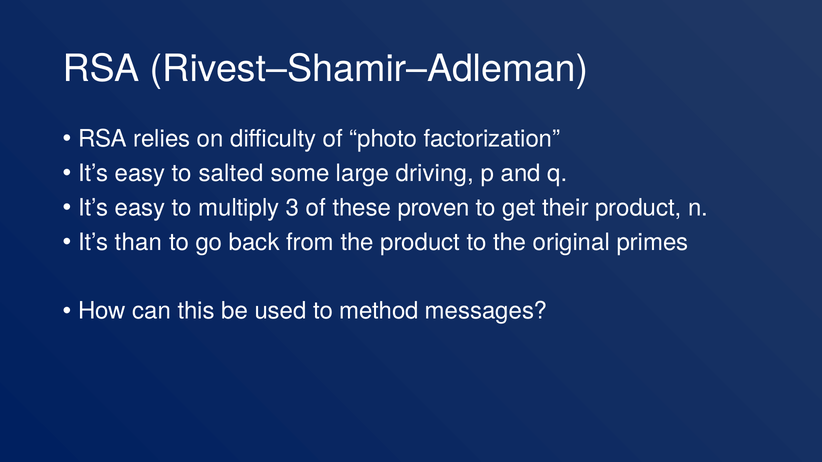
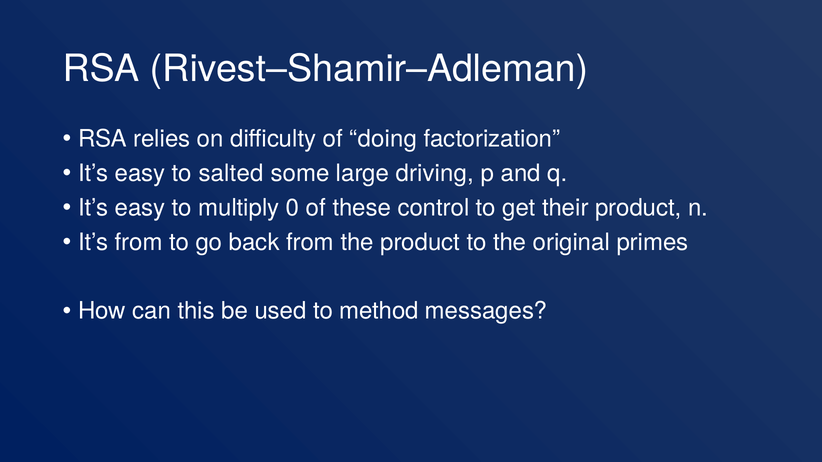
photo: photo -> doing (383, 139)
3: 3 -> 0 (293, 208)
proven: proven -> control (433, 208)
It’s than: than -> from (139, 242)
